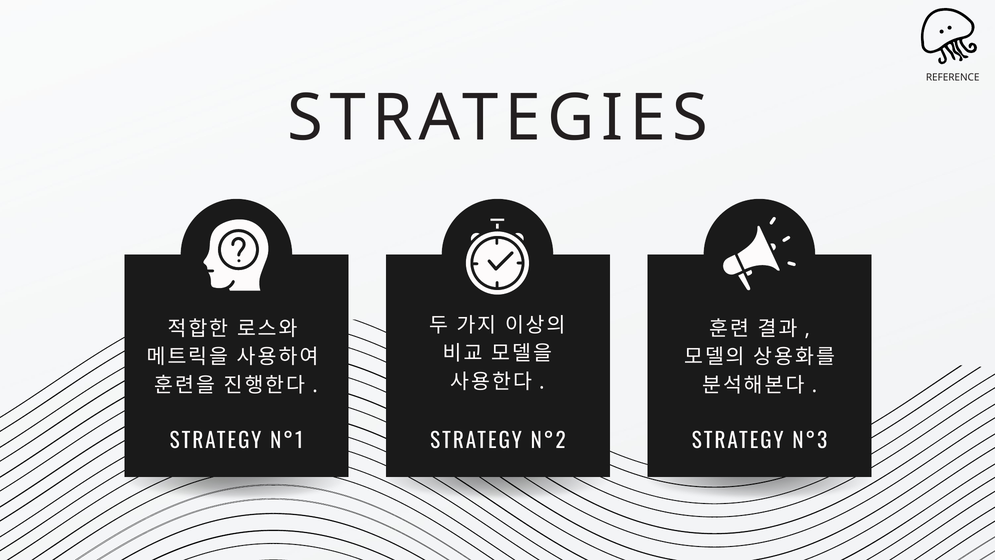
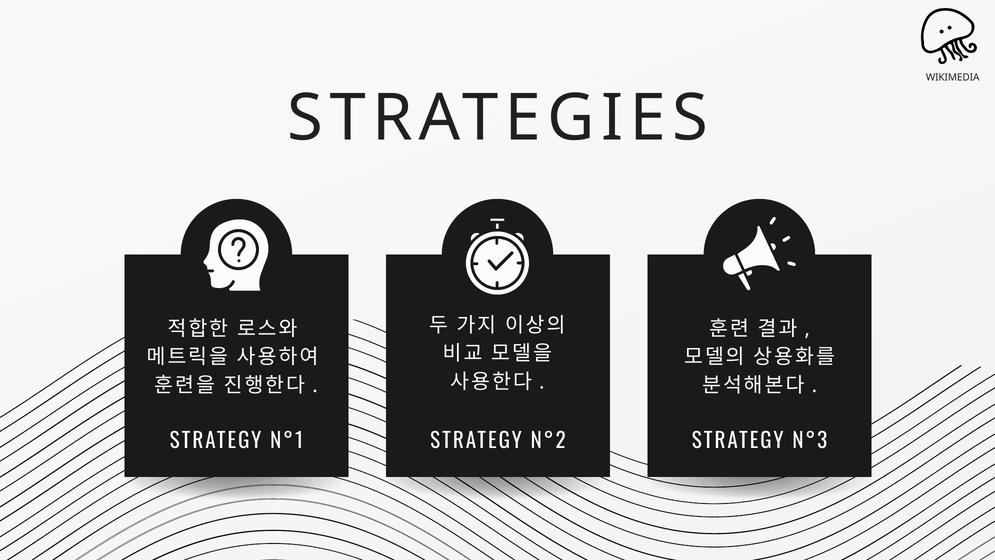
REFERENCE: REFERENCE -> WIKIMEDIA (953, 77)
